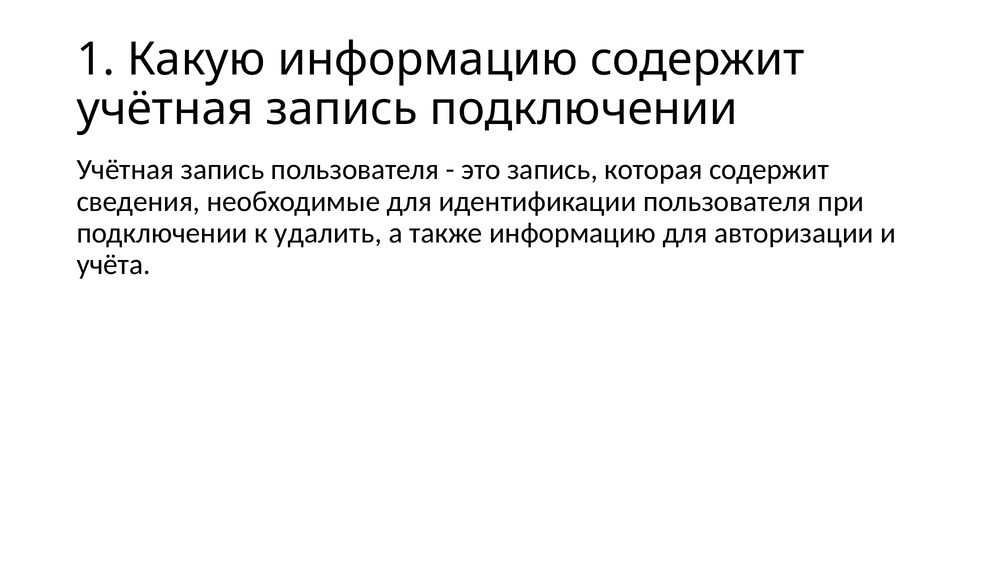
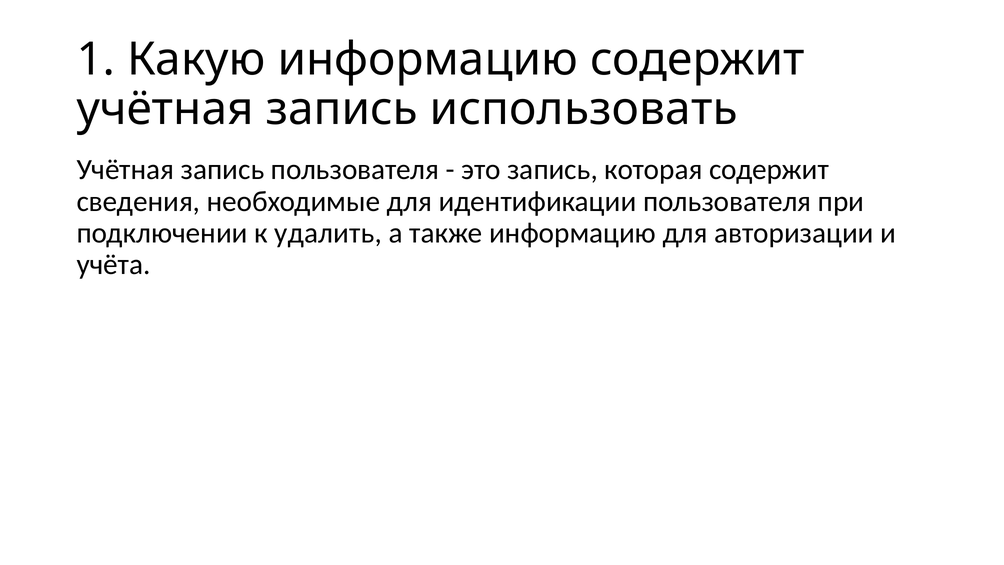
запись подключении: подключении -> использовать (584, 109)
